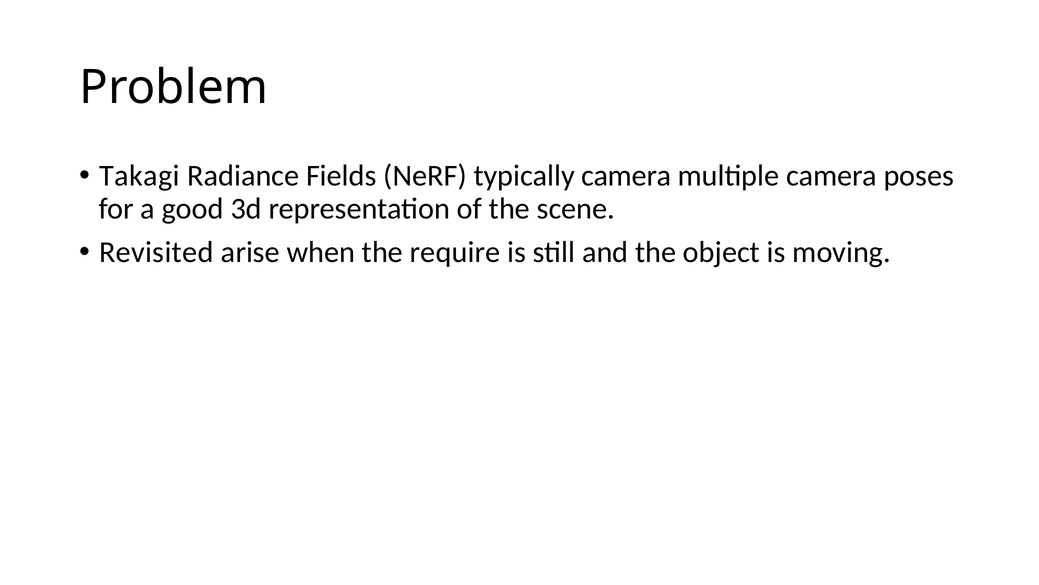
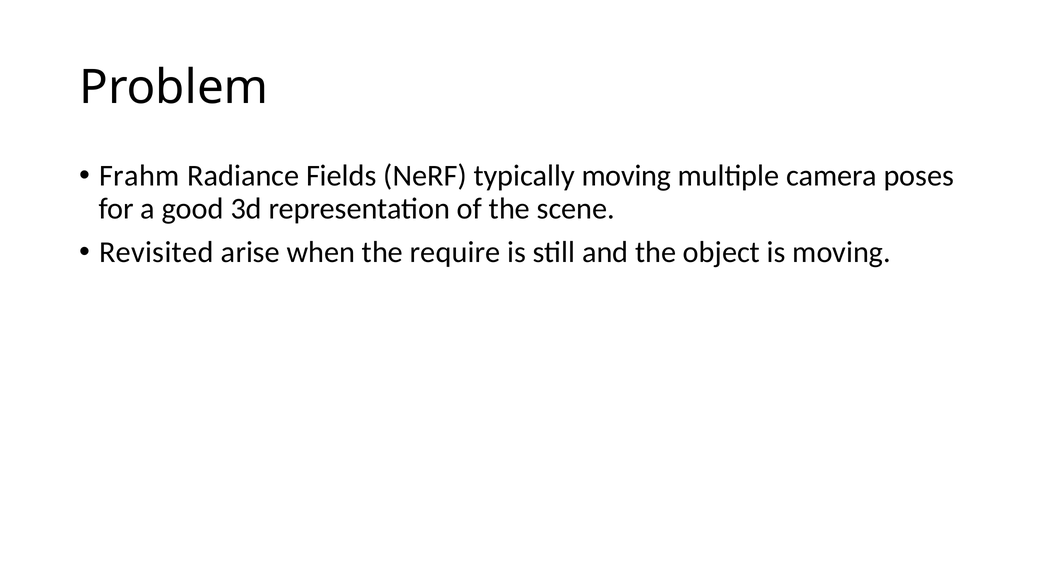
Takagi: Takagi -> Frahm (139, 176)
typically camera: camera -> moving (626, 176)
